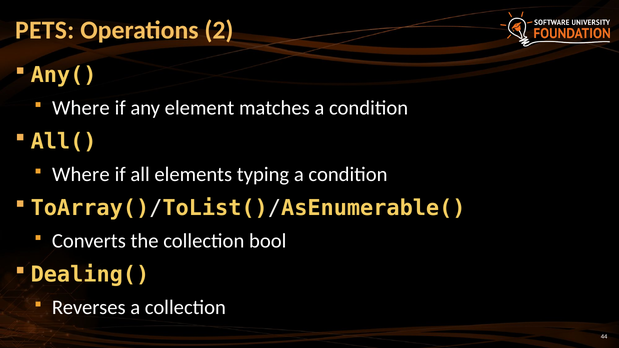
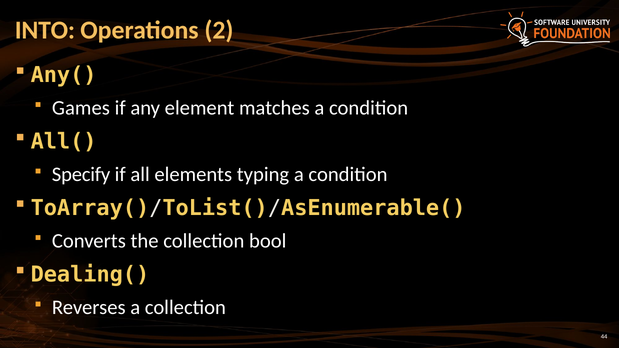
PETS: PETS -> INTO (45, 30)
Where: Where -> Games (81, 108)
Where: Where -> Specify (81, 175)
